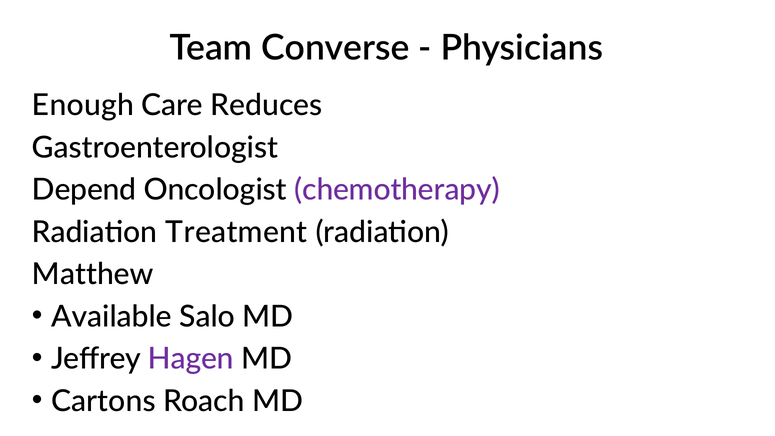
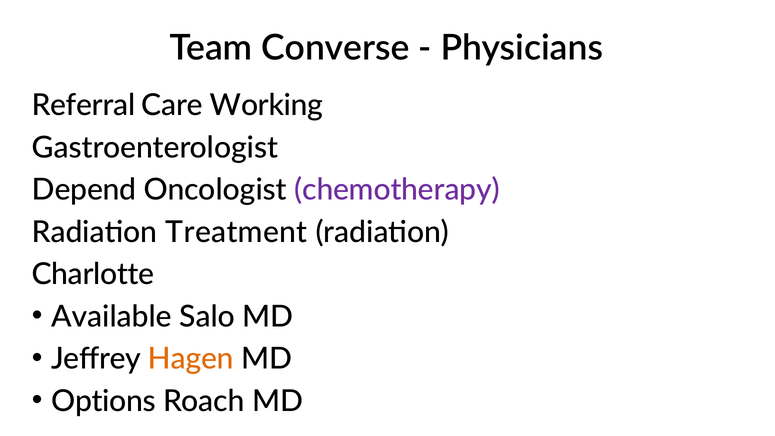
Enough: Enough -> Referral (83, 105)
Reduces: Reduces -> Working (267, 105)
Matthew: Matthew -> Charlotte (93, 274)
Hagen colour: purple -> orange (191, 359)
Cartons: Cartons -> Options (104, 401)
